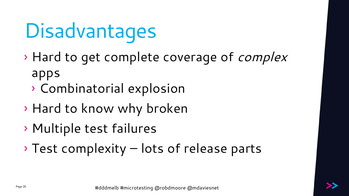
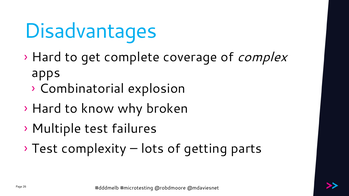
release: release -> getting (206, 149)
